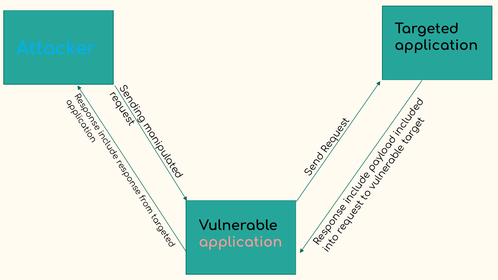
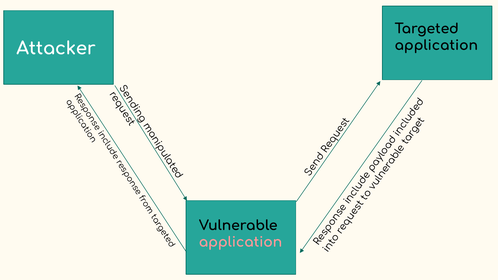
Attacker colour: light blue -> white (56, 48)
